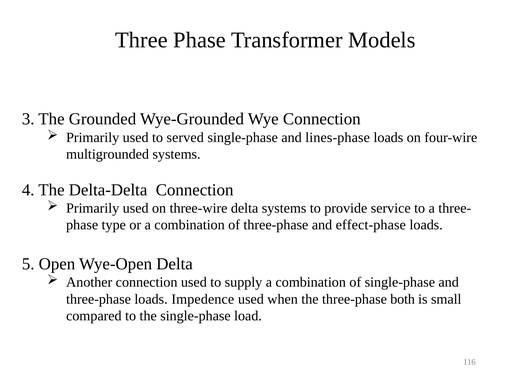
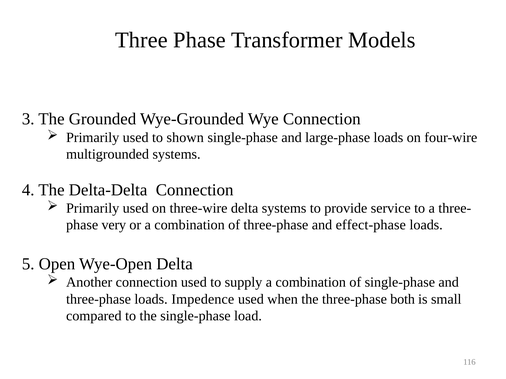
served: served -> shown (185, 138)
lines-phase: lines-phase -> large-phase (338, 138)
type: type -> very (114, 225)
